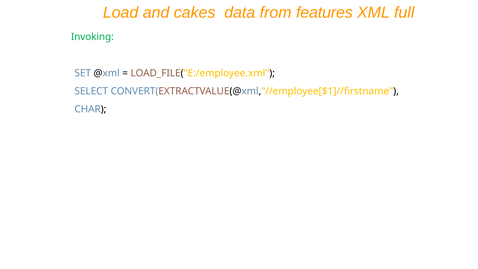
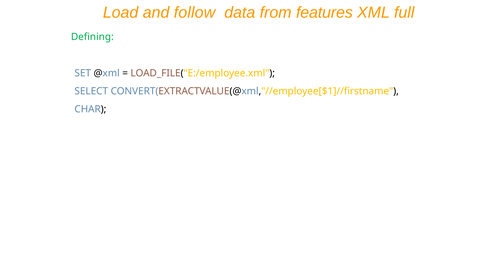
cakes: cakes -> follow (195, 12)
Invoking: Invoking -> Defining (92, 37)
